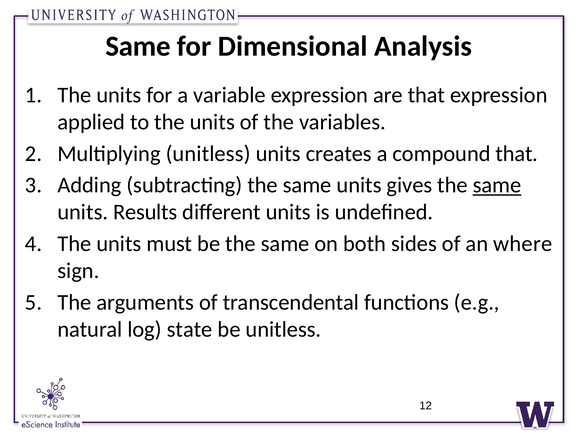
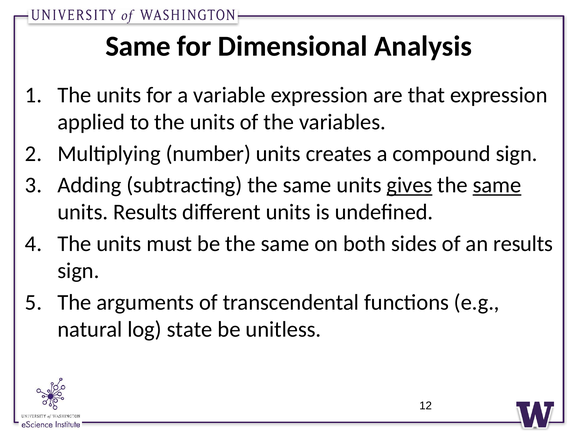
Multiplying unitless: unitless -> number (208, 153)
compound that: that -> sign (517, 153)
gives underline: none -> present (409, 185)
an where: where -> results (523, 243)
